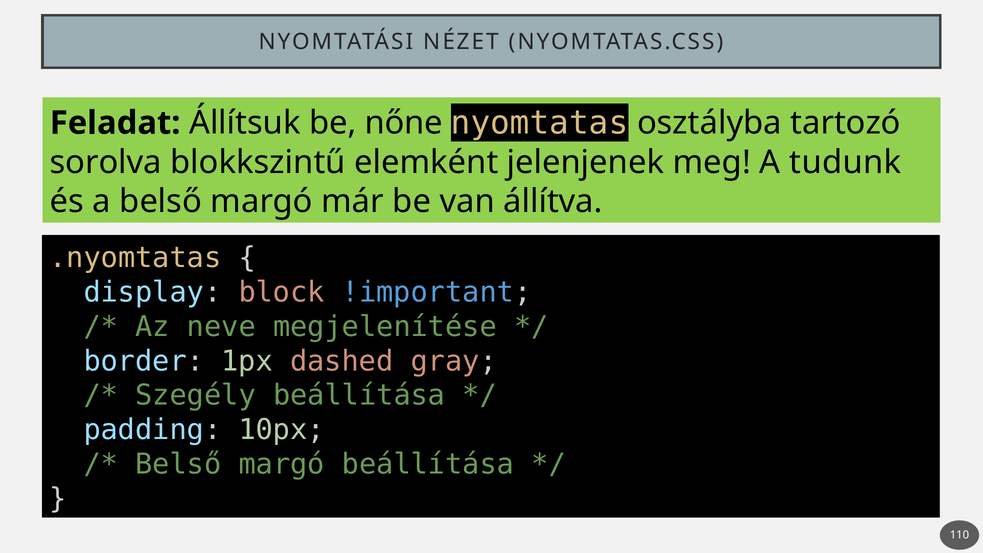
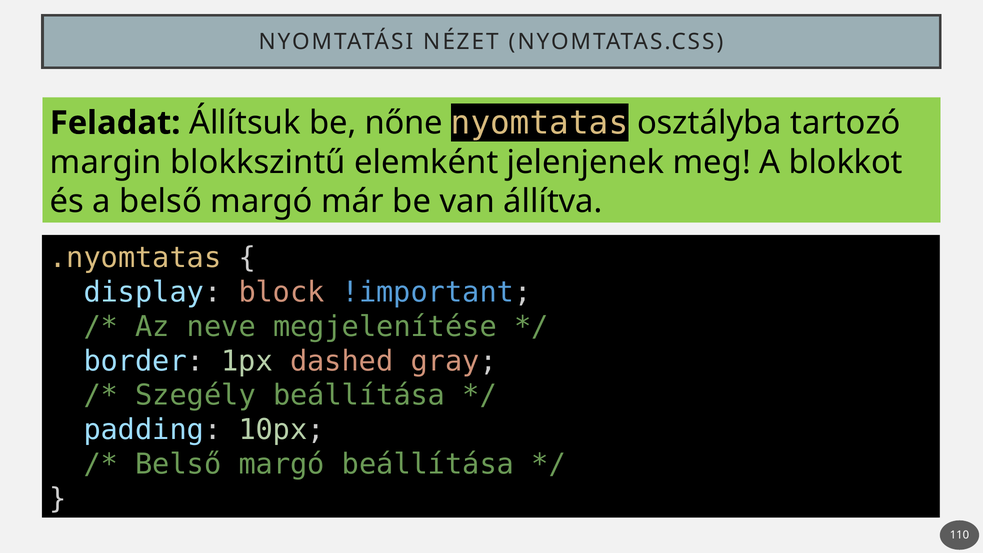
sorolva: sorolva -> margin (106, 162)
tudunk: tudunk -> blokkot (846, 162)
